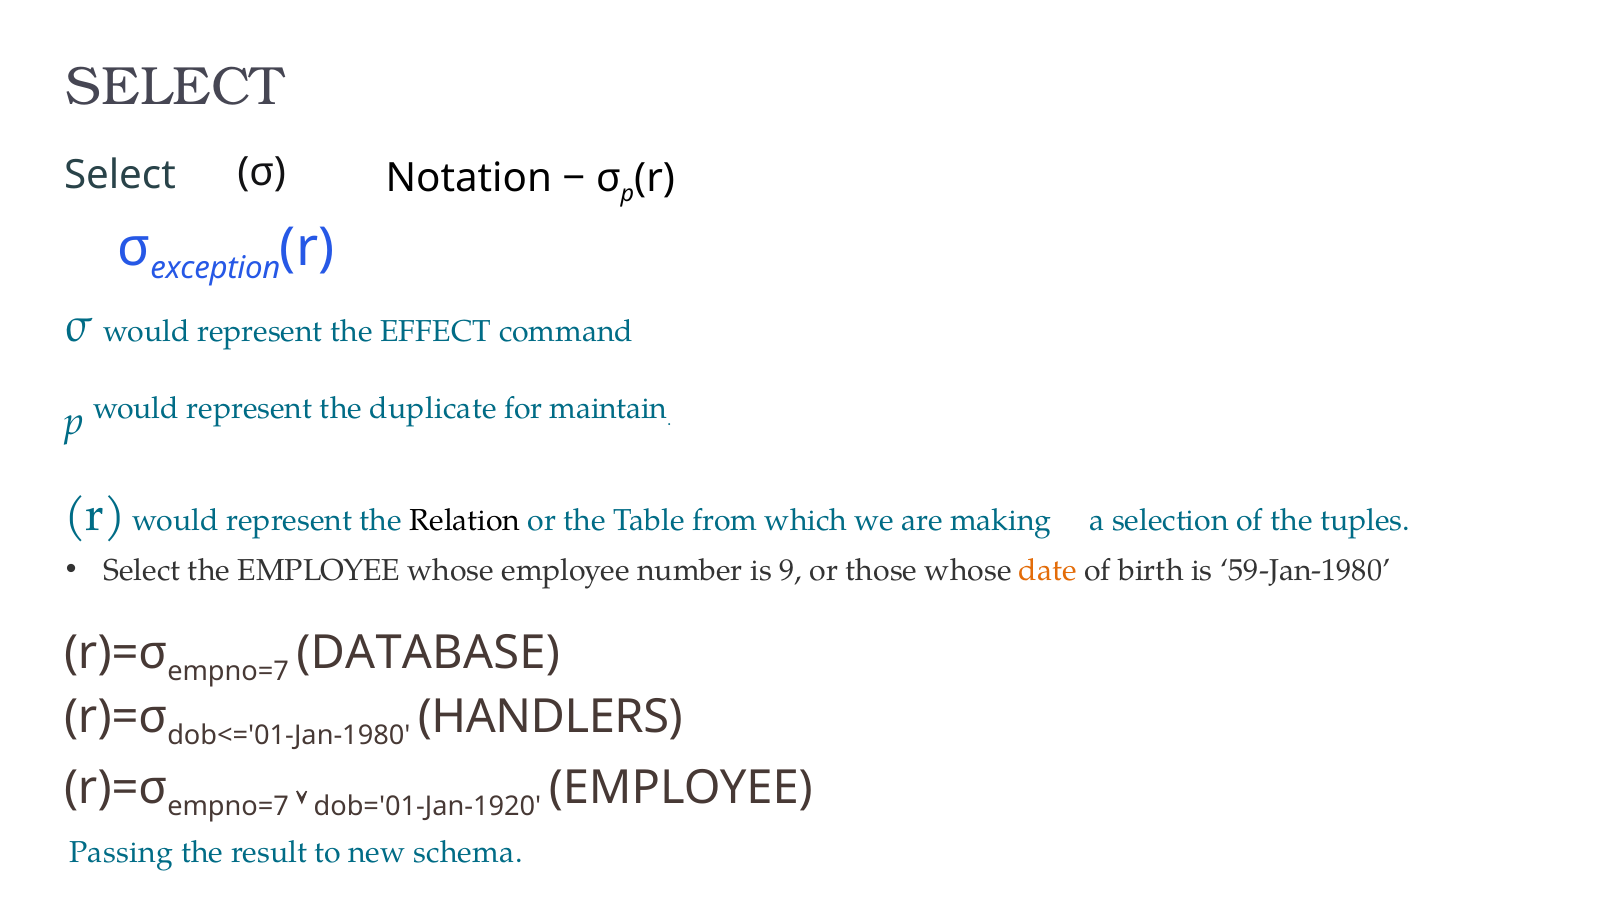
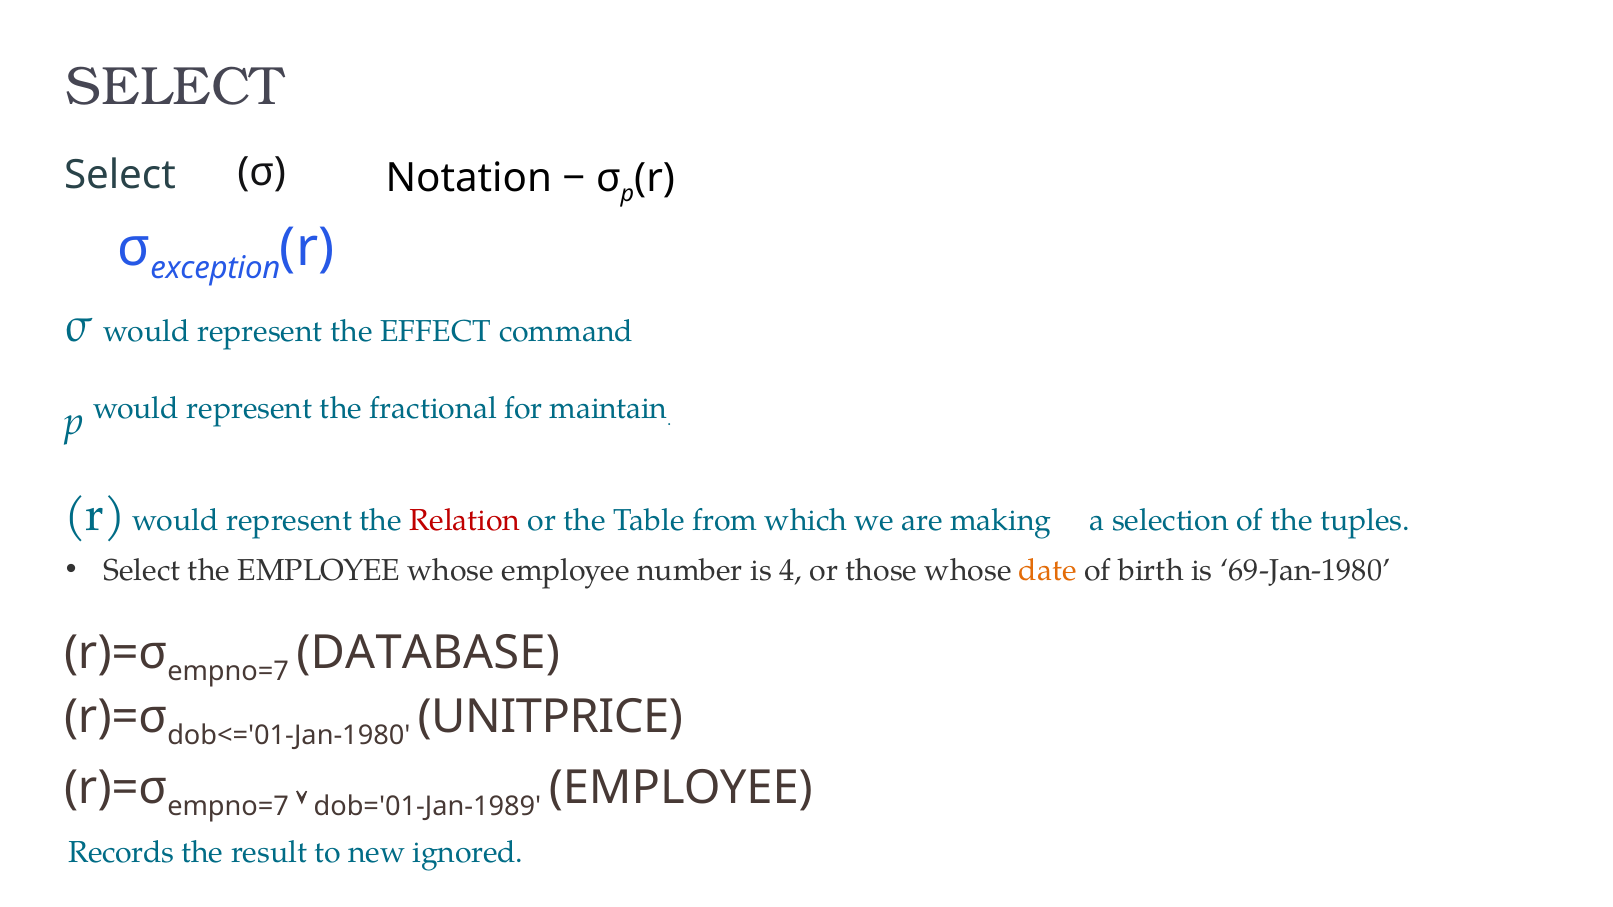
duplicate: duplicate -> fractional (433, 408)
Relation colour: black -> red (465, 521)
9: 9 -> 4 (791, 571)
59-Jan-1980: 59-Jan-1980 -> 69-Jan-1980 (1306, 571)
HANDLERS: HANDLERS -> UNITPRICE (550, 717)
dob='01-Jan-1920: dob='01-Jan-1920 -> dob='01-Jan-1989 (427, 807)
Passing: Passing -> Records (121, 853)
schema: schema -> ignored (468, 853)
